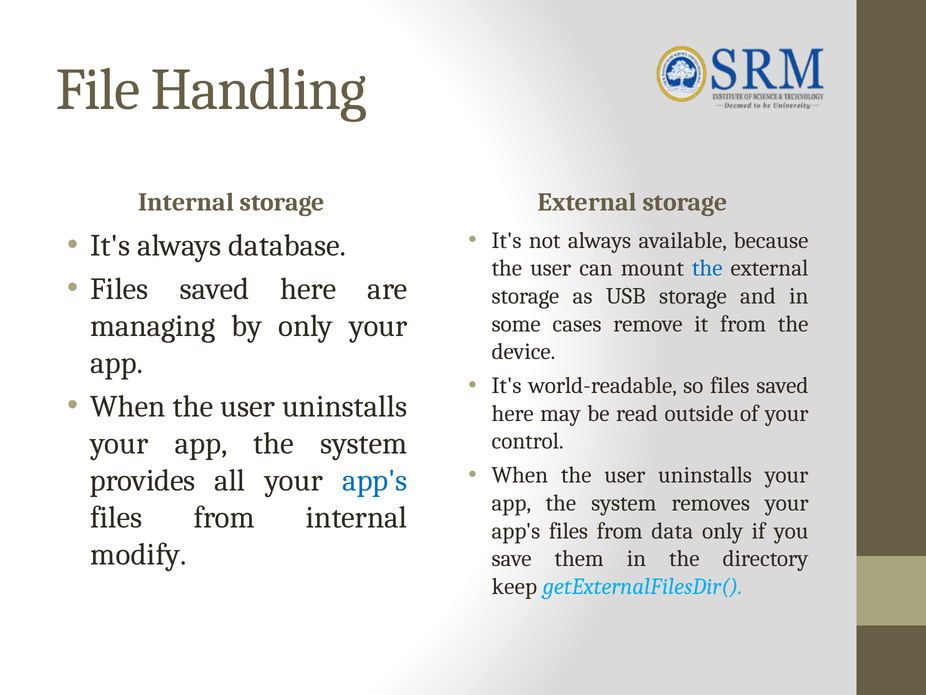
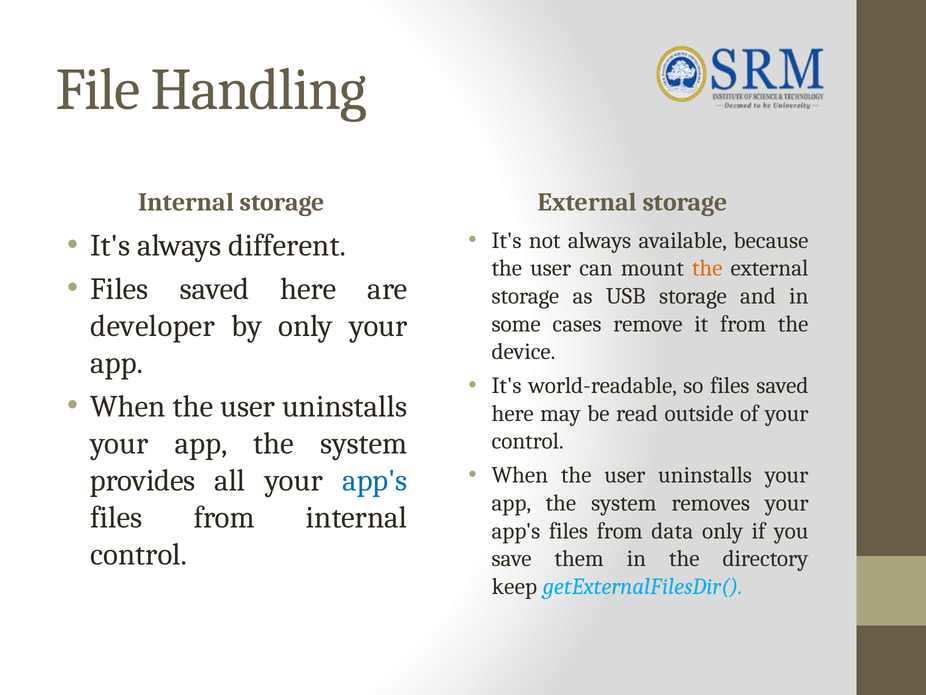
database: database -> different (287, 246)
the colour: blue -> orange (707, 268)
managing: managing -> developer (153, 326)
modify: modify -> control (139, 554)
